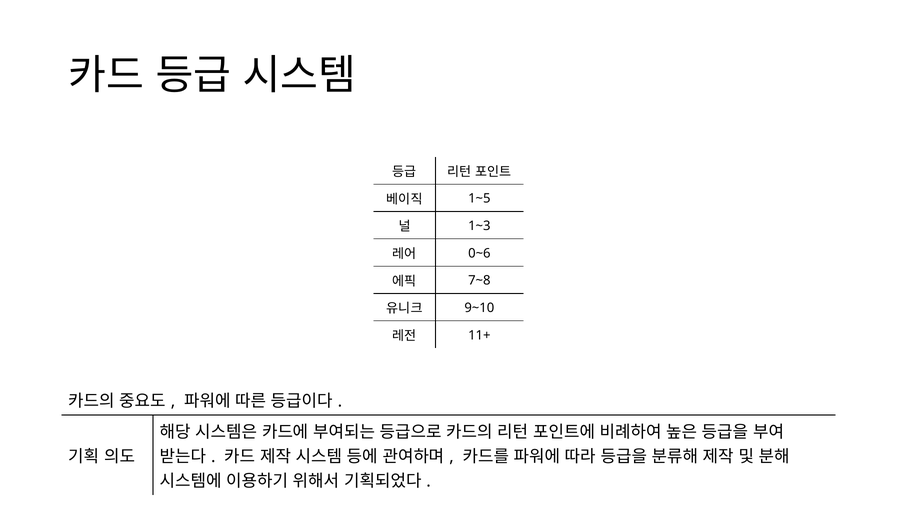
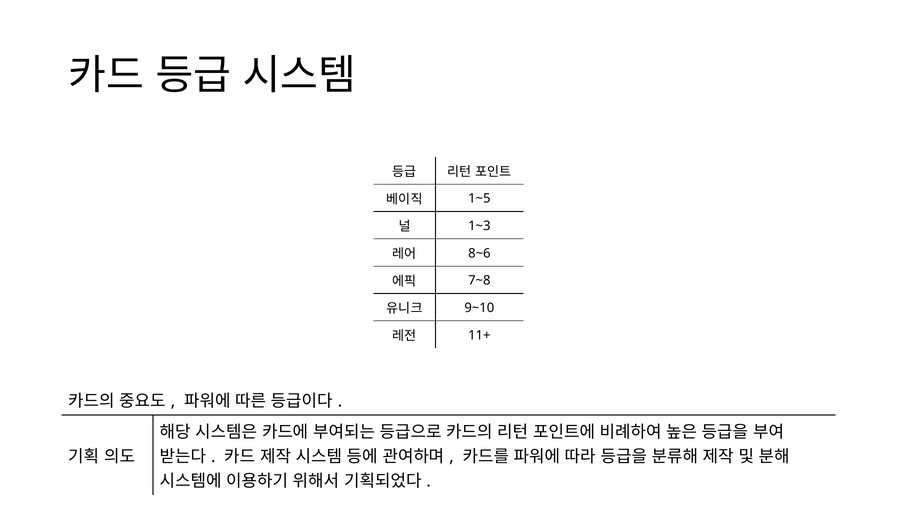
0~6: 0~6 -> 8~6 (479, 253)
